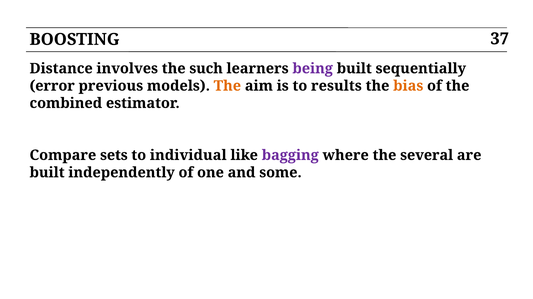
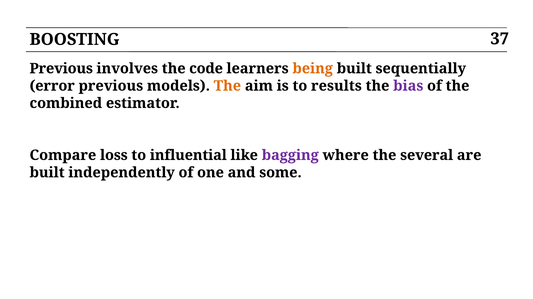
Distance: Distance -> Previous (61, 69)
such: such -> code (206, 69)
being colour: purple -> orange (313, 69)
bias colour: orange -> purple (408, 86)
sets: sets -> loss (114, 155)
individual: individual -> influential (188, 155)
